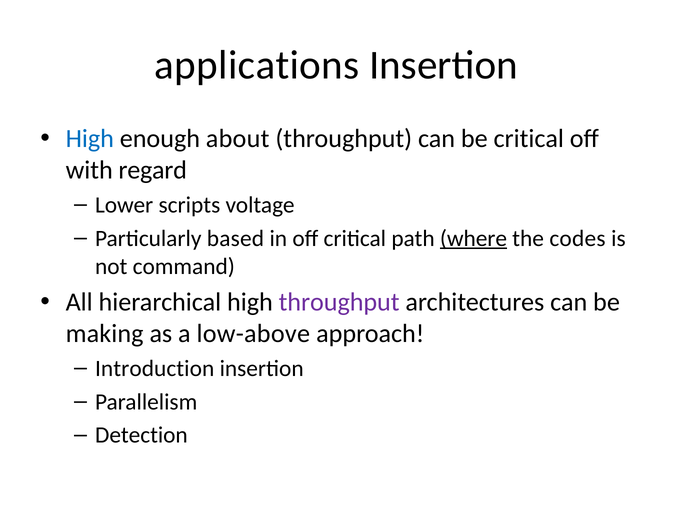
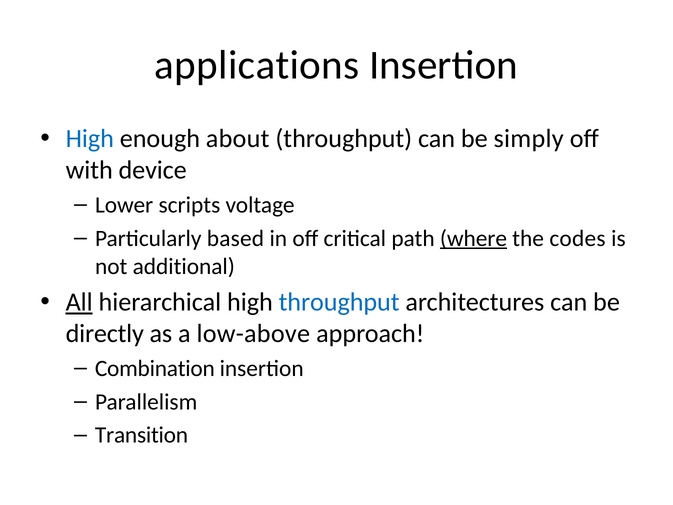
be critical: critical -> simply (529, 139)
regard: regard -> device (153, 170)
command: command -> additional (184, 266)
All underline: none -> present (79, 302)
throughput colour: purple -> blue (339, 302)
making: making -> directly (105, 334)
Introduction: Introduction -> Combination (155, 368)
Detection: Detection -> Transition (142, 435)
